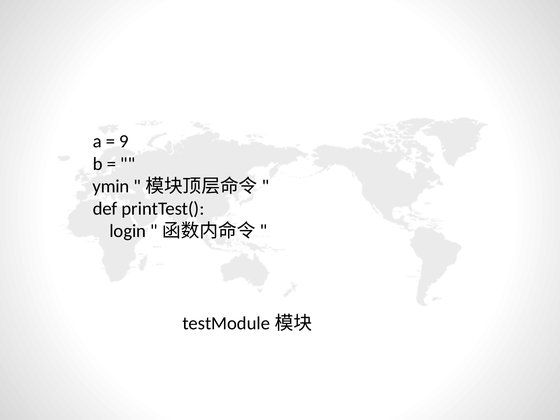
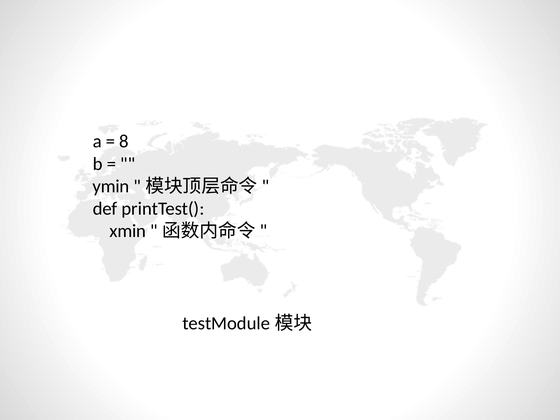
9: 9 -> 8 (124, 141)
login: login -> xmin (128, 231)
